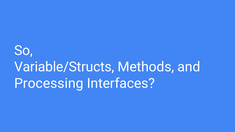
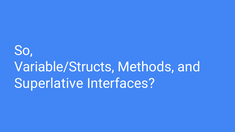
Processing: Processing -> Superlative (49, 83)
